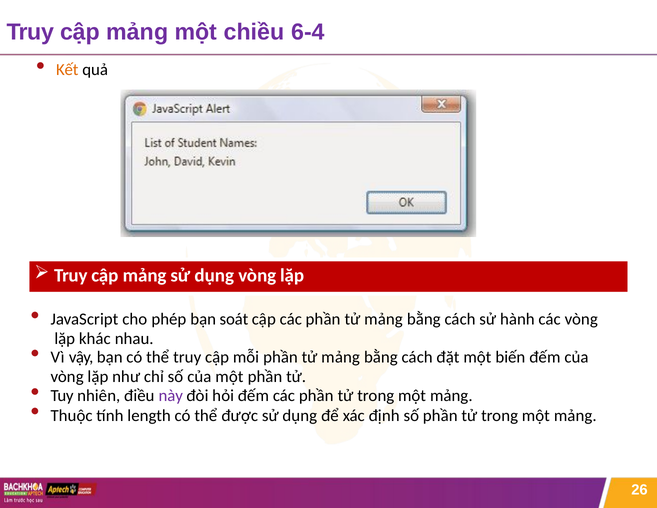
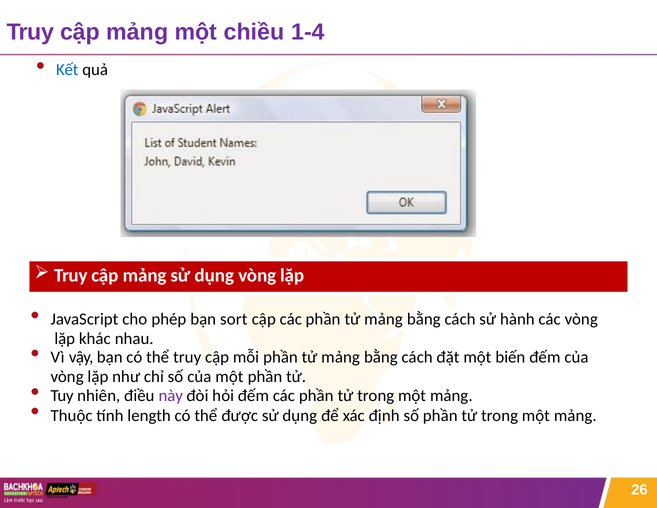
6-4: 6-4 -> 1-4 (308, 32)
Kết colour: orange -> blue (67, 70)
soát: soát -> sort (234, 319)
